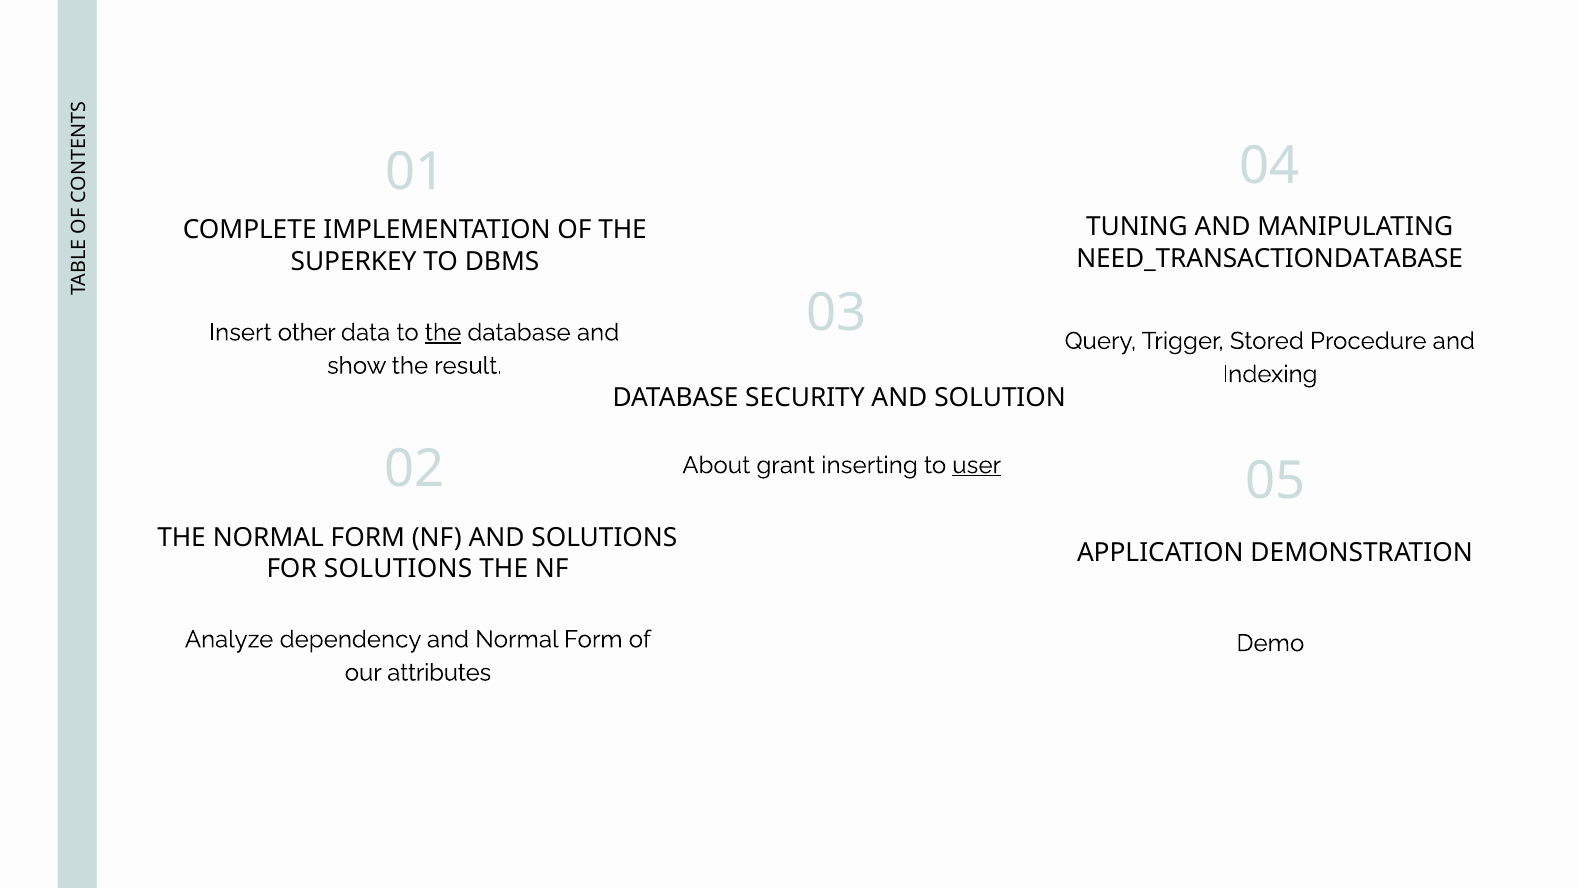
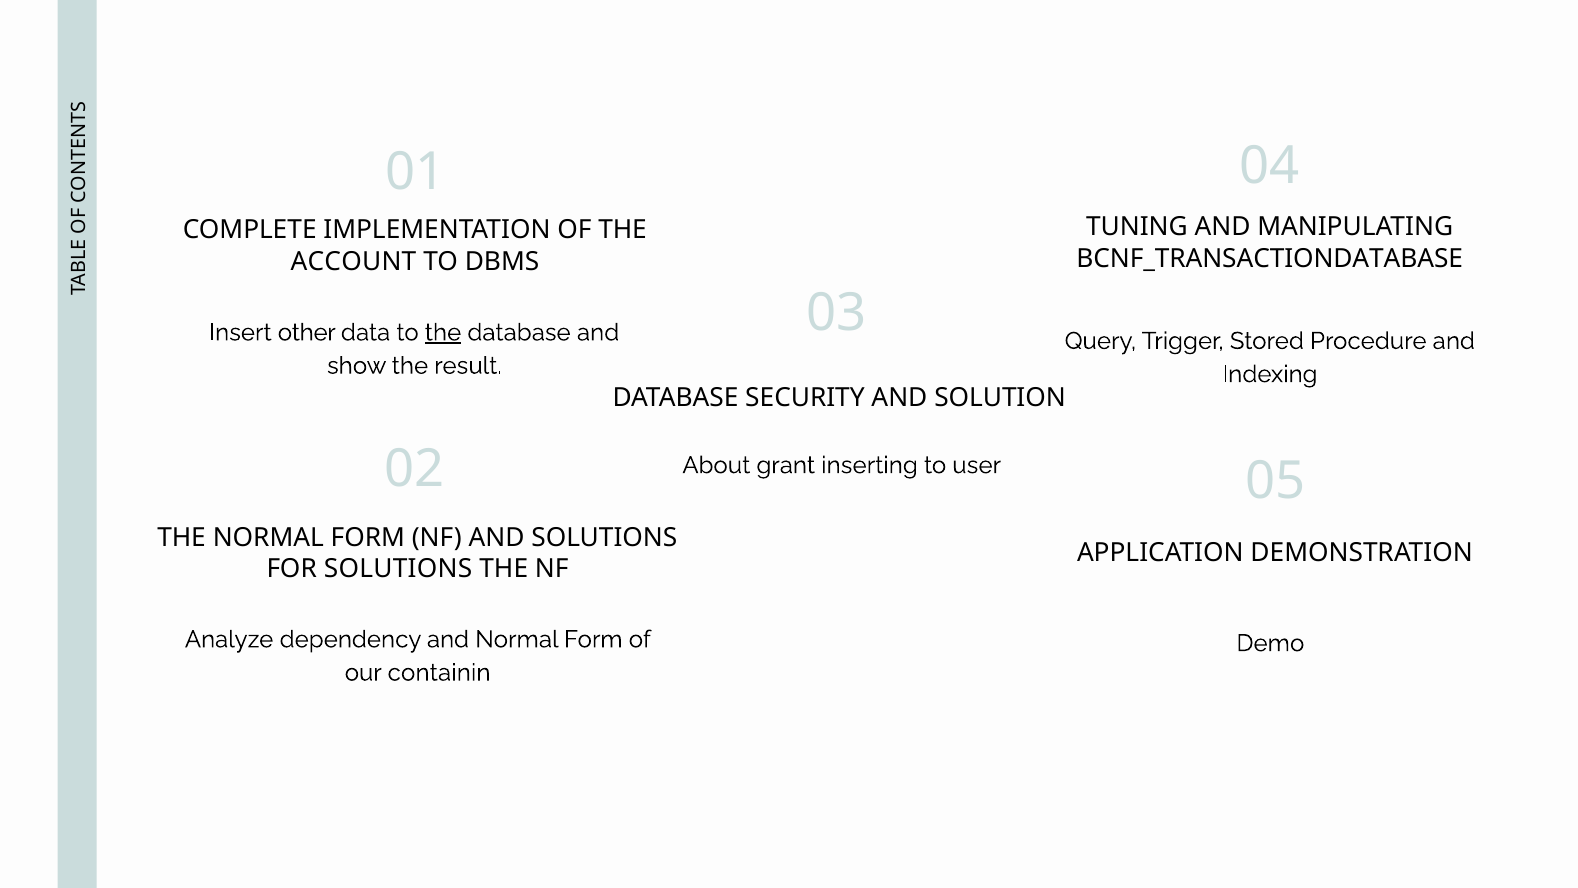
NEED_TRANSACTIONDATABASE: NEED_TRANSACTIONDATABASE -> BCNF_TRANSACTIONDATABASE (1270, 258)
SUPERKEY: SUPERKEY -> ACCOUNT (353, 262)
user underline: present -> none (977, 465)
attributes: attributes -> containin (439, 672)
